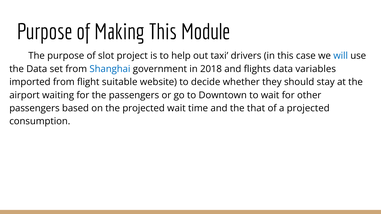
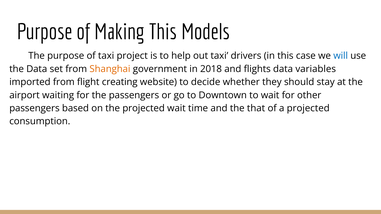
Module: Module -> Models (206, 32)
of slot: slot -> taxi (106, 56)
Shanghai colour: blue -> orange (110, 69)
suitable: suitable -> creating (120, 82)
